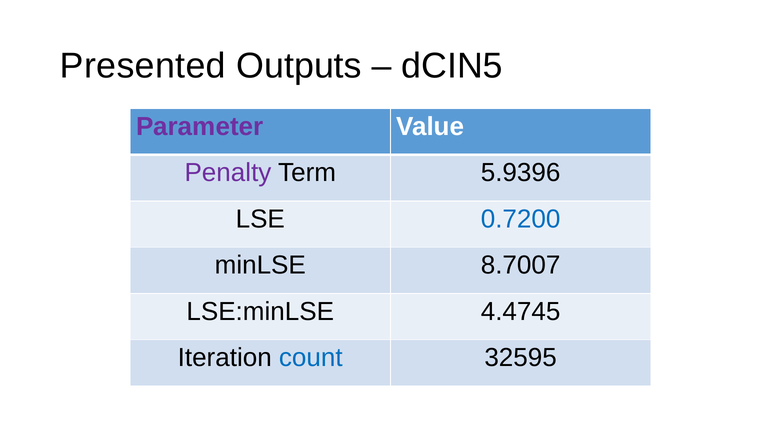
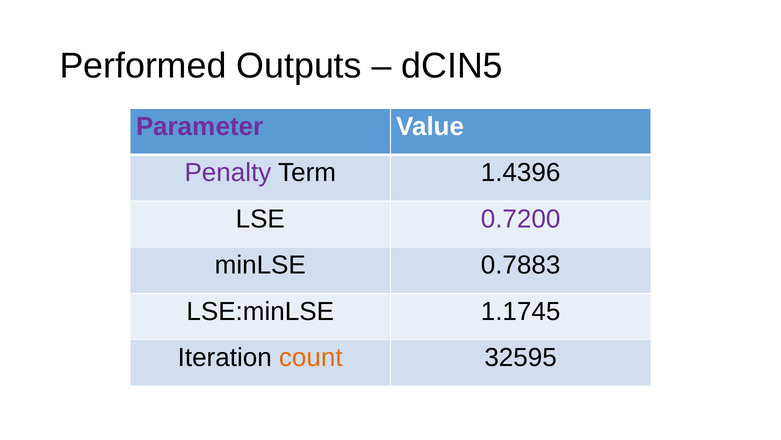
Presented: Presented -> Performed (143, 66)
5.9396: 5.9396 -> 1.4396 (521, 172)
0.7200 colour: blue -> purple (521, 219)
8.7007: 8.7007 -> 0.7883 (521, 265)
4.4745: 4.4745 -> 1.1745 (521, 311)
count colour: blue -> orange (311, 357)
